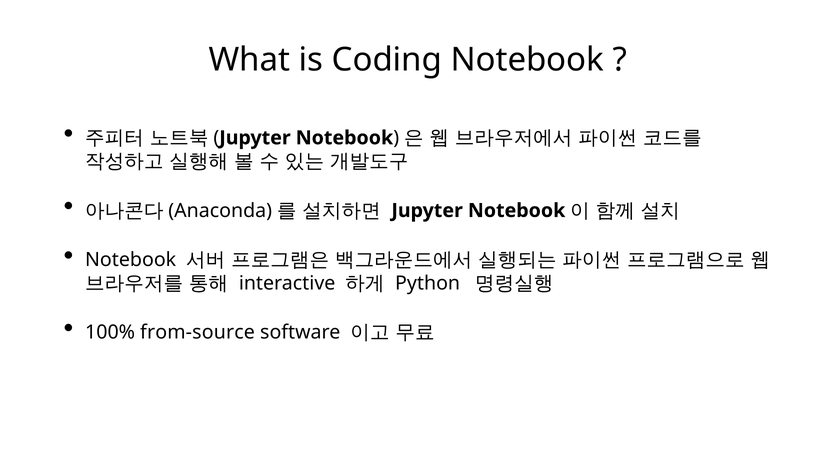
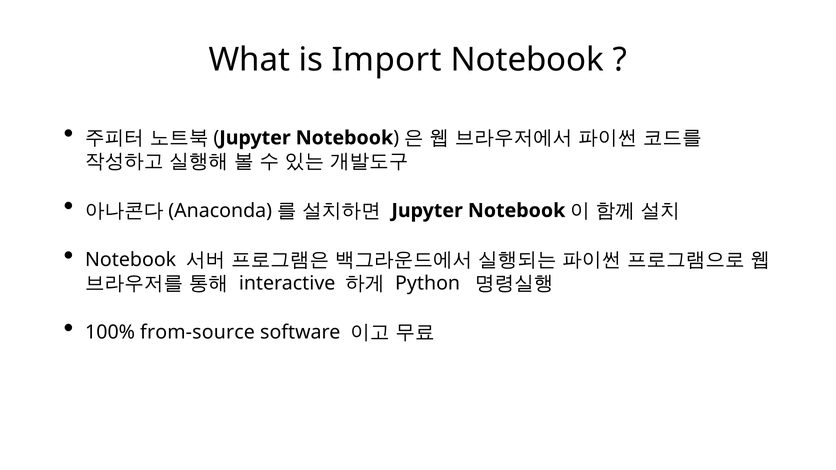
Coding: Coding -> Import (387, 60)
